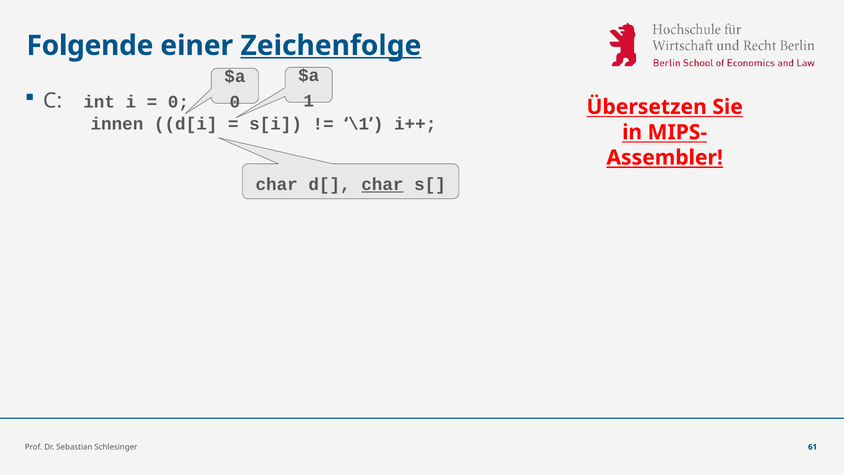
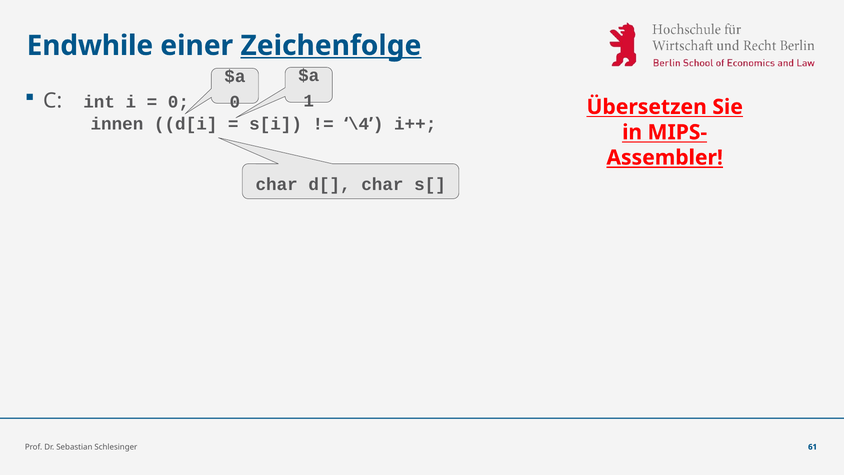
Folgende: Folgende -> Endwhile (90, 46)
\1: \1 -> \4 (359, 124)
char underline: present -> none (382, 184)
